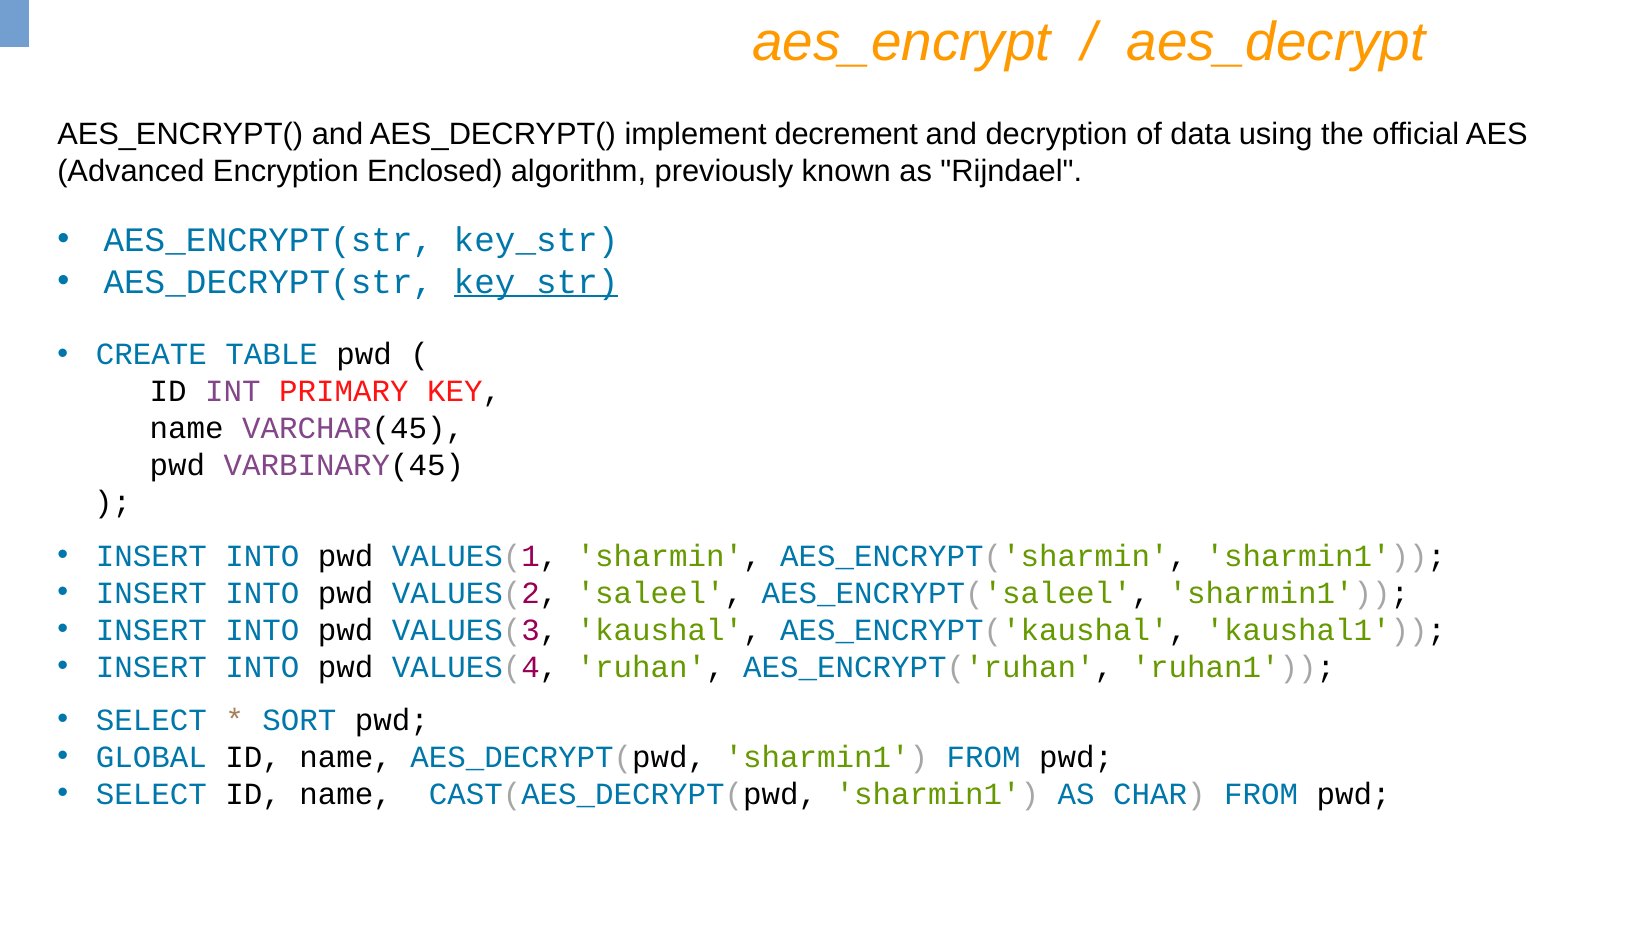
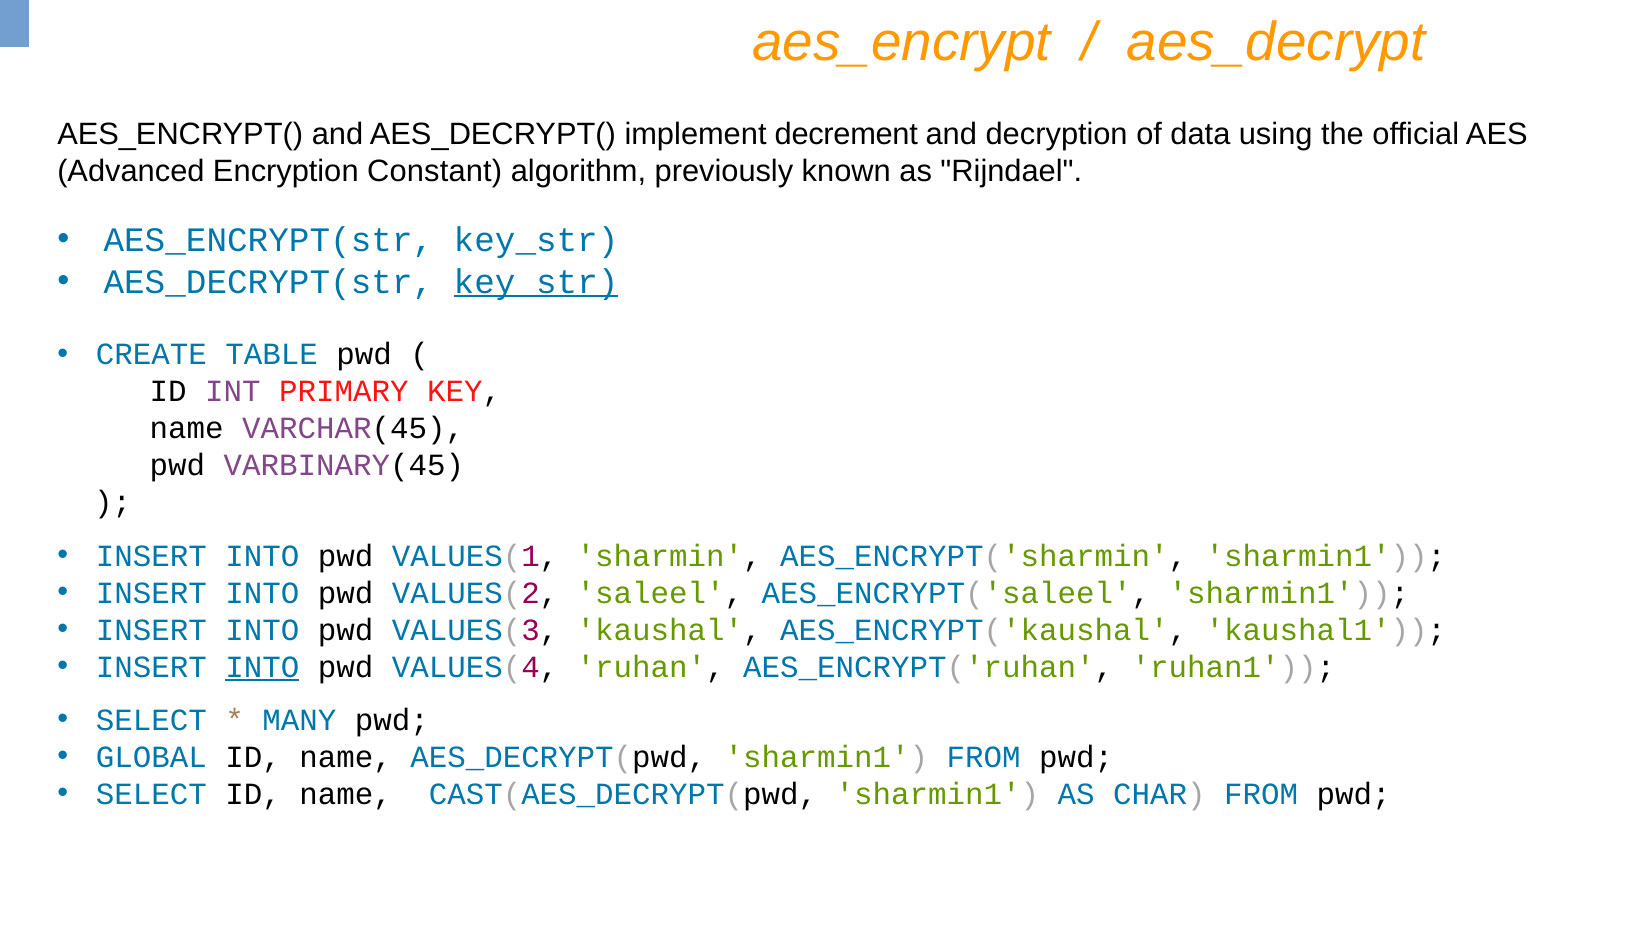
Enclosed: Enclosed -> Constant (435, 172)
INTO underline: none -> present (262, 667)
SORT: SORT -> MANY (299, 720)
